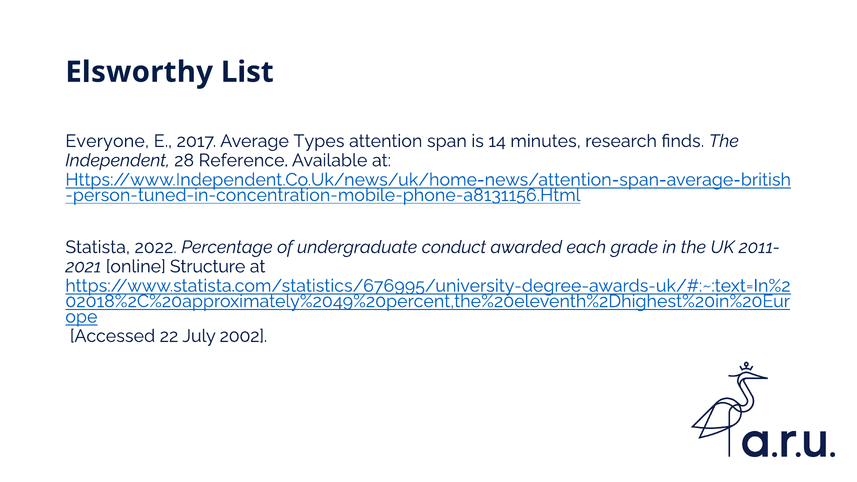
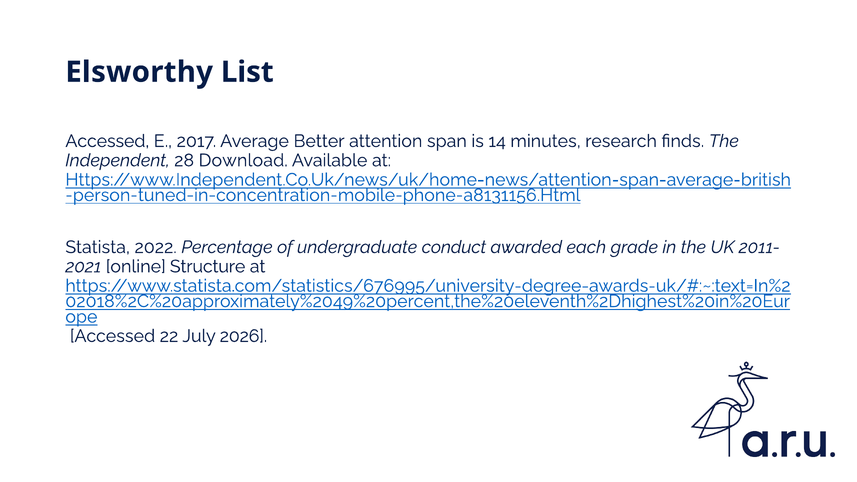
Everyone: Everyone -> Accessed (107, 141)
Types: Types -> Better (319, 141)
Reference: Reference -> Download (243, 160)
2002: 2002 -> 2026 (243, 336)
